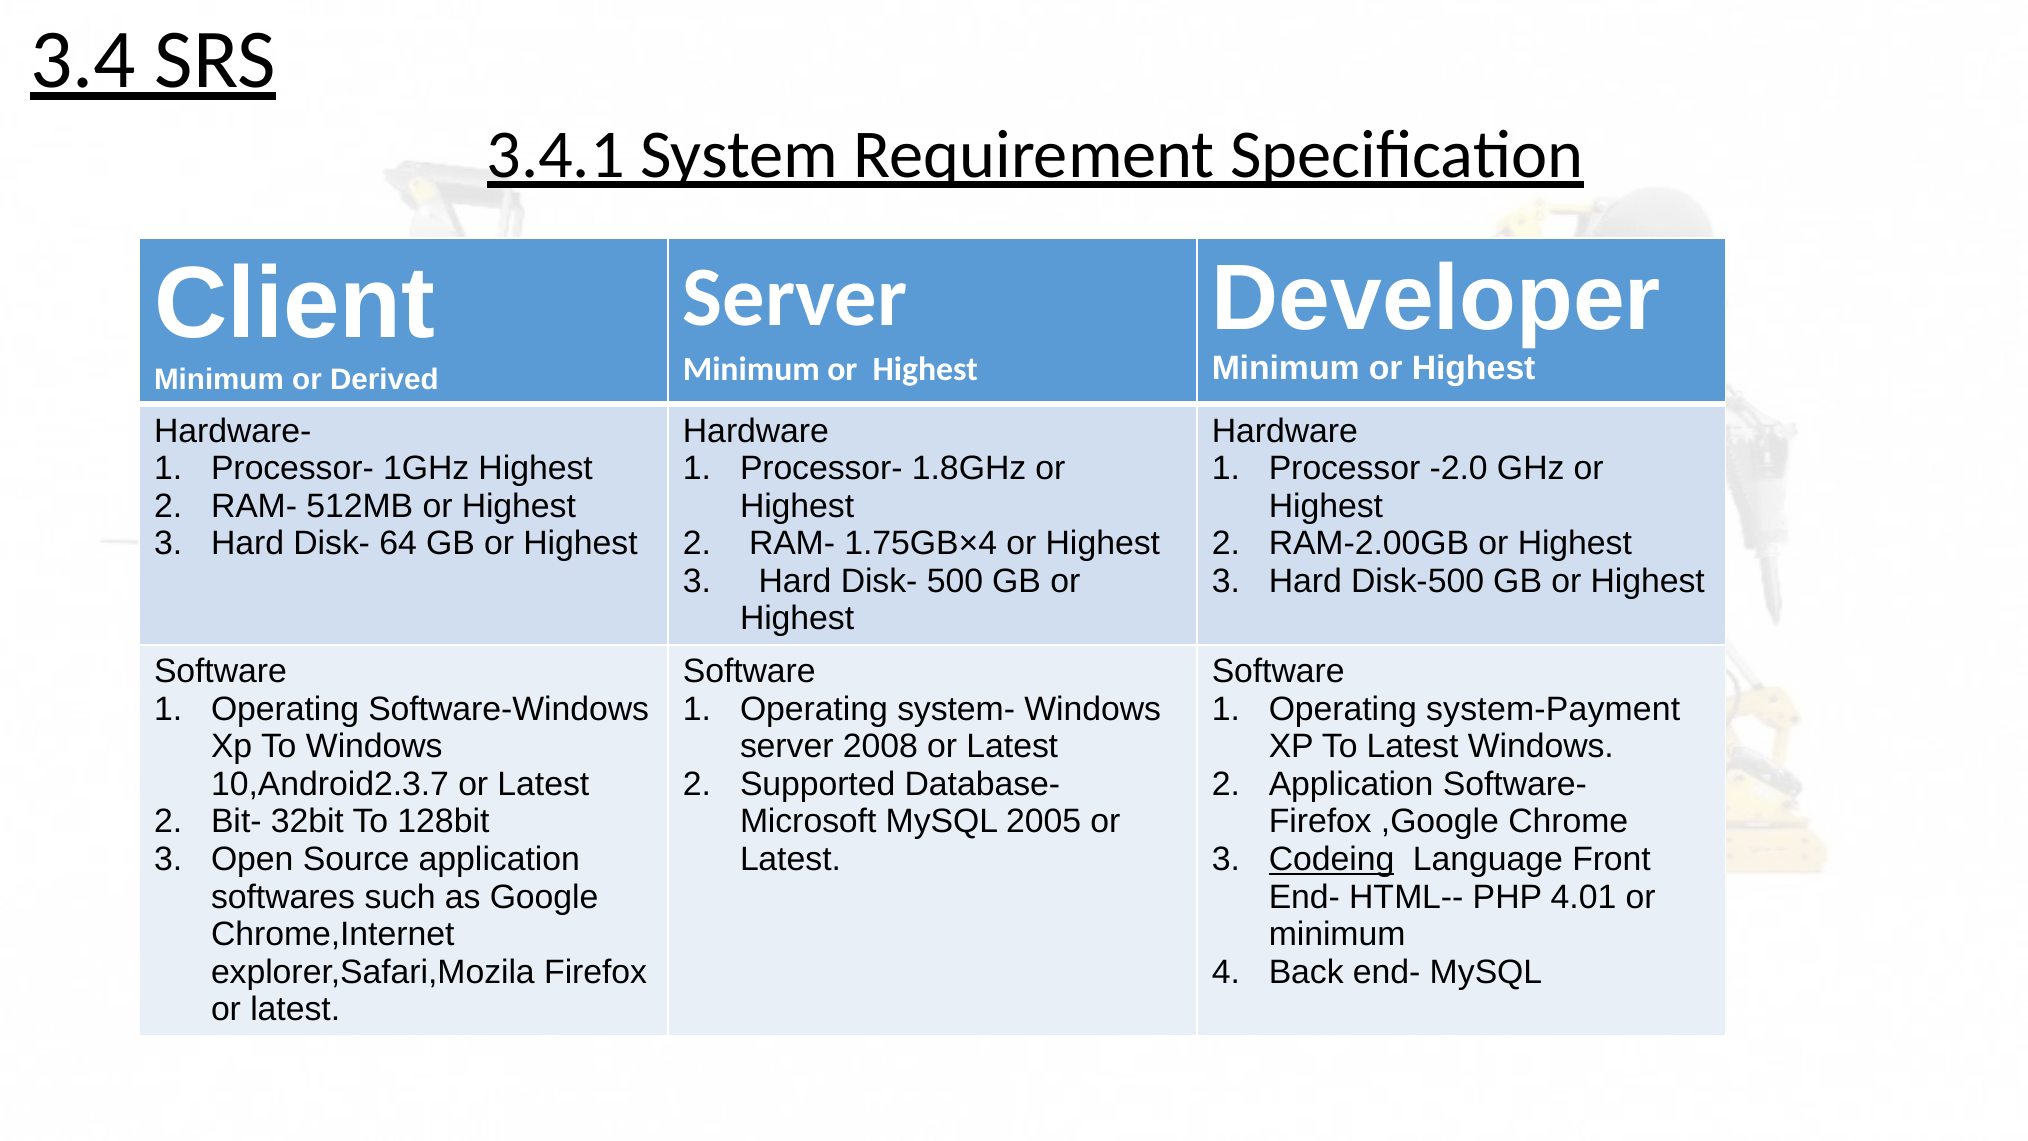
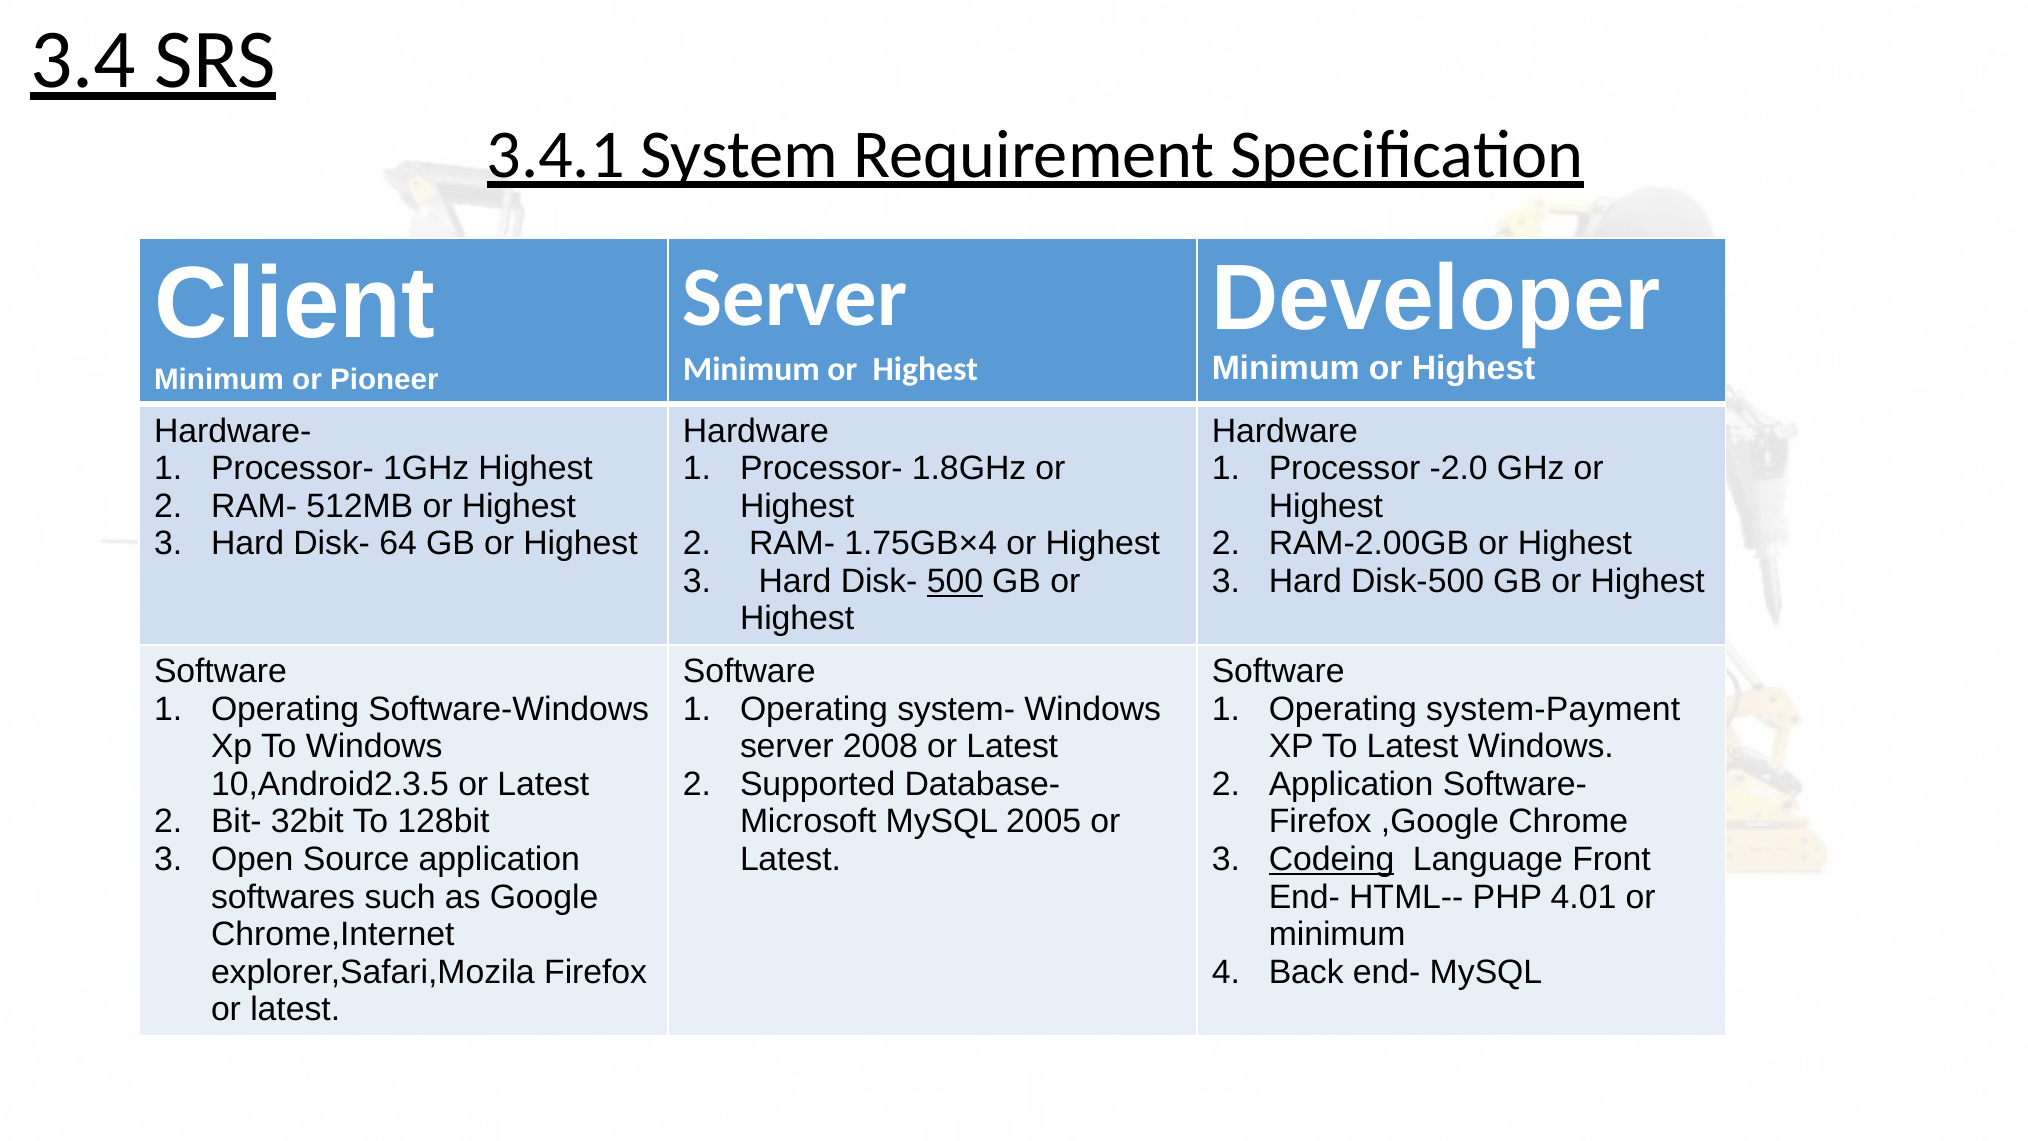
Derived: Derived -> Pioneer (384, 379)
500 underline: none -> present (955, 581)
10,Android2.3.7: 10,Android2.3.7 -> 10,Android2.3.5 (330, 784)
